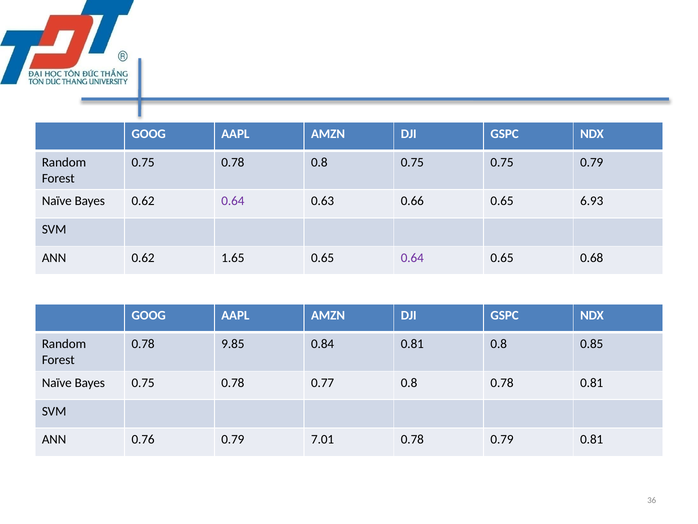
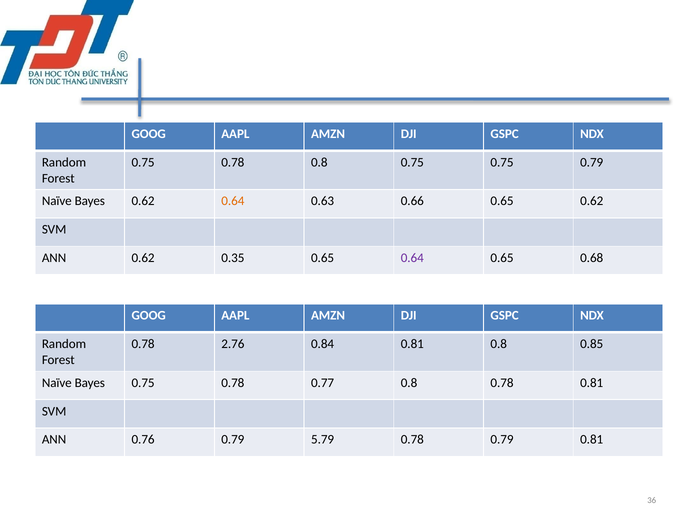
0.64 colour: purple -> orange (233, 201)
0.65 6.93: 6.93 -> 0.62 (592, 201)
1.65: 1.65 -> 0.35 (233, 258)
9.85: 9.85 -> 2.76 (233, 344)
7.01: 7.01 -> 5.79 (323, 439)
